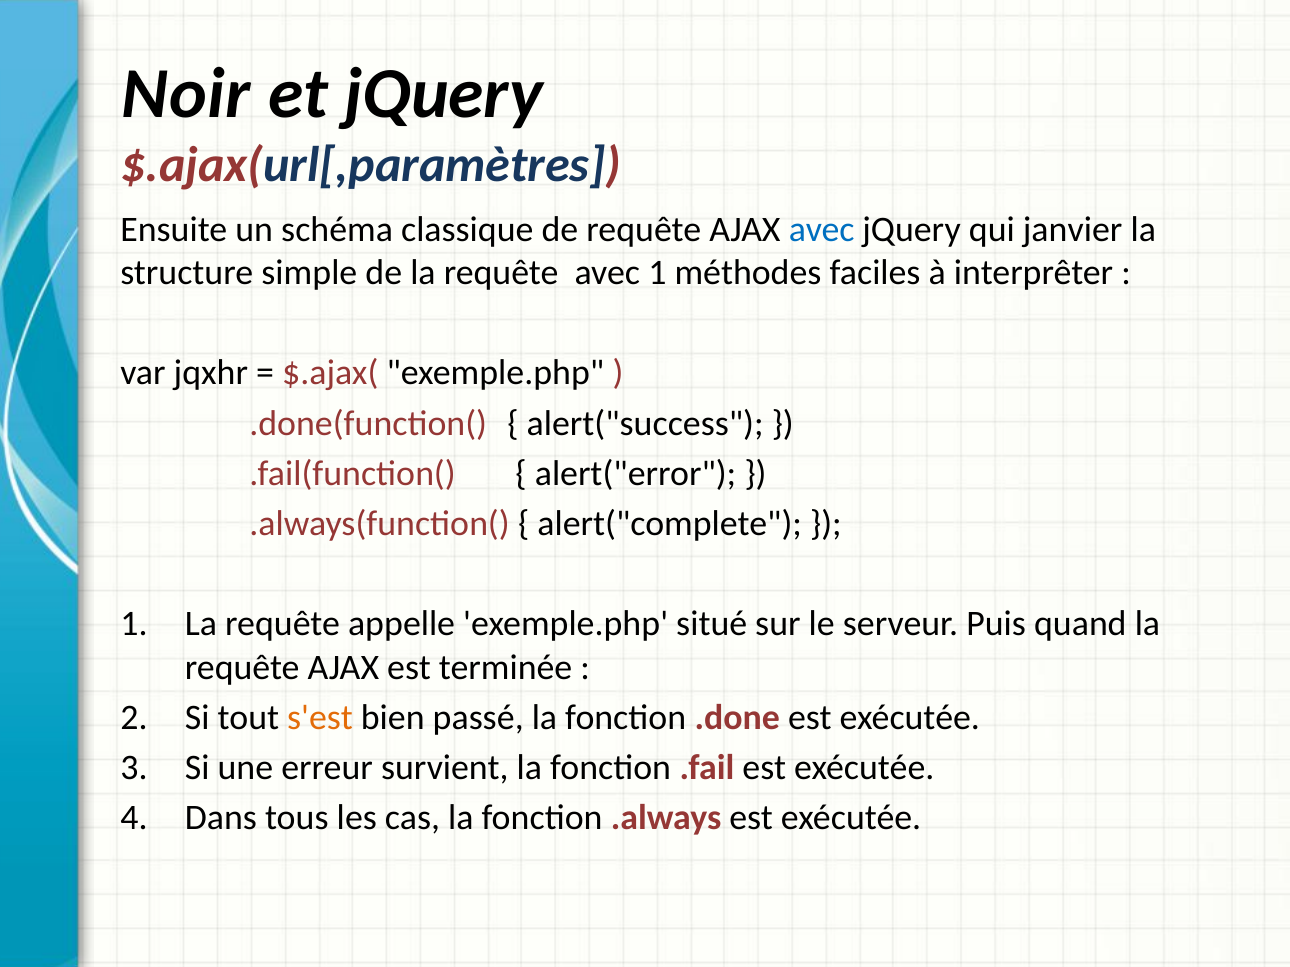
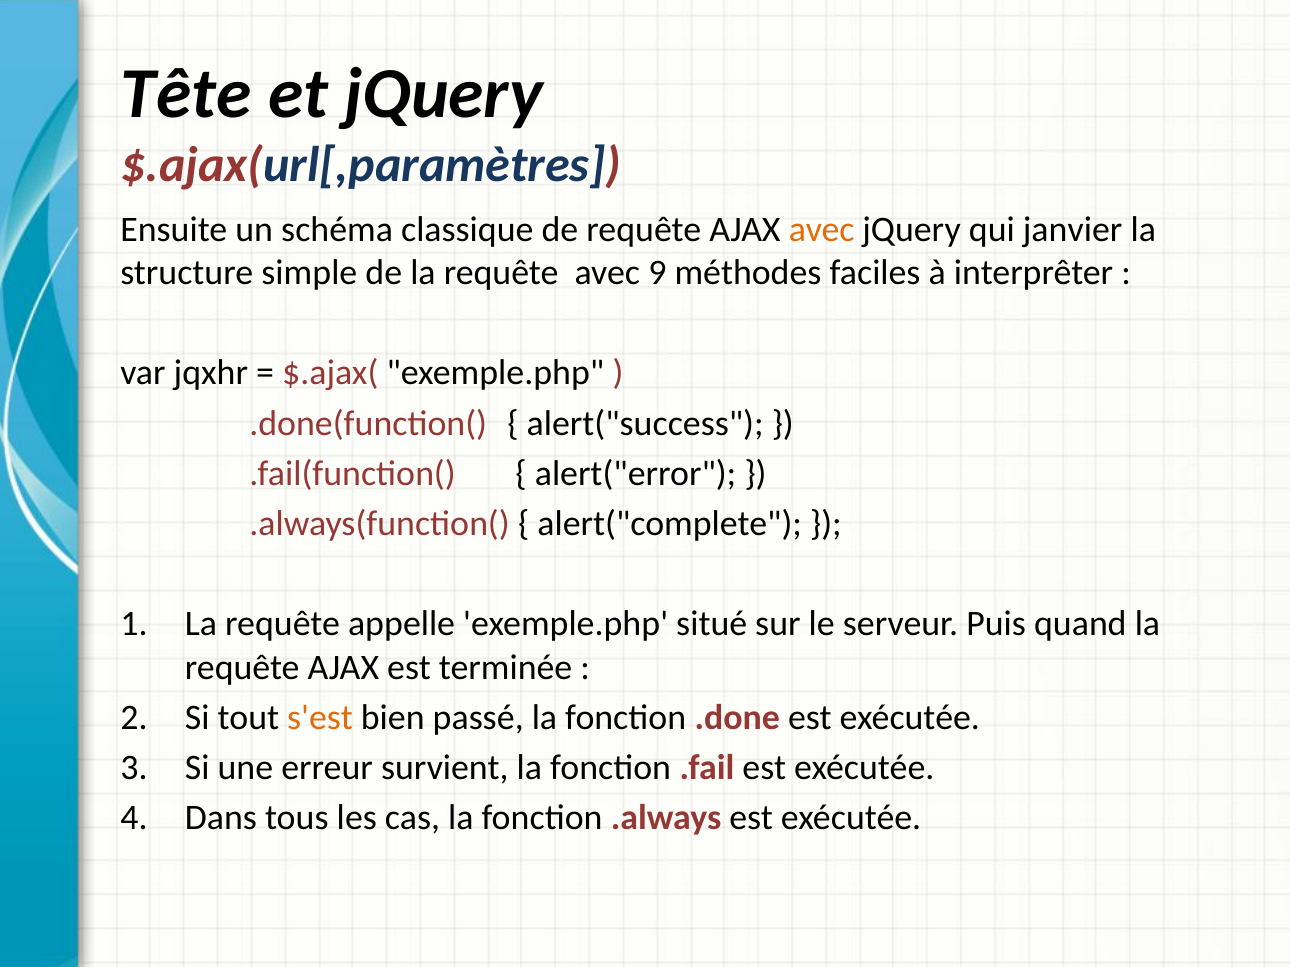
Noir: Noir -> Tête (186, 94)
avec colour: blue -> orange (822, 230)
avec 1: 1 -> 9 (657, 273)
